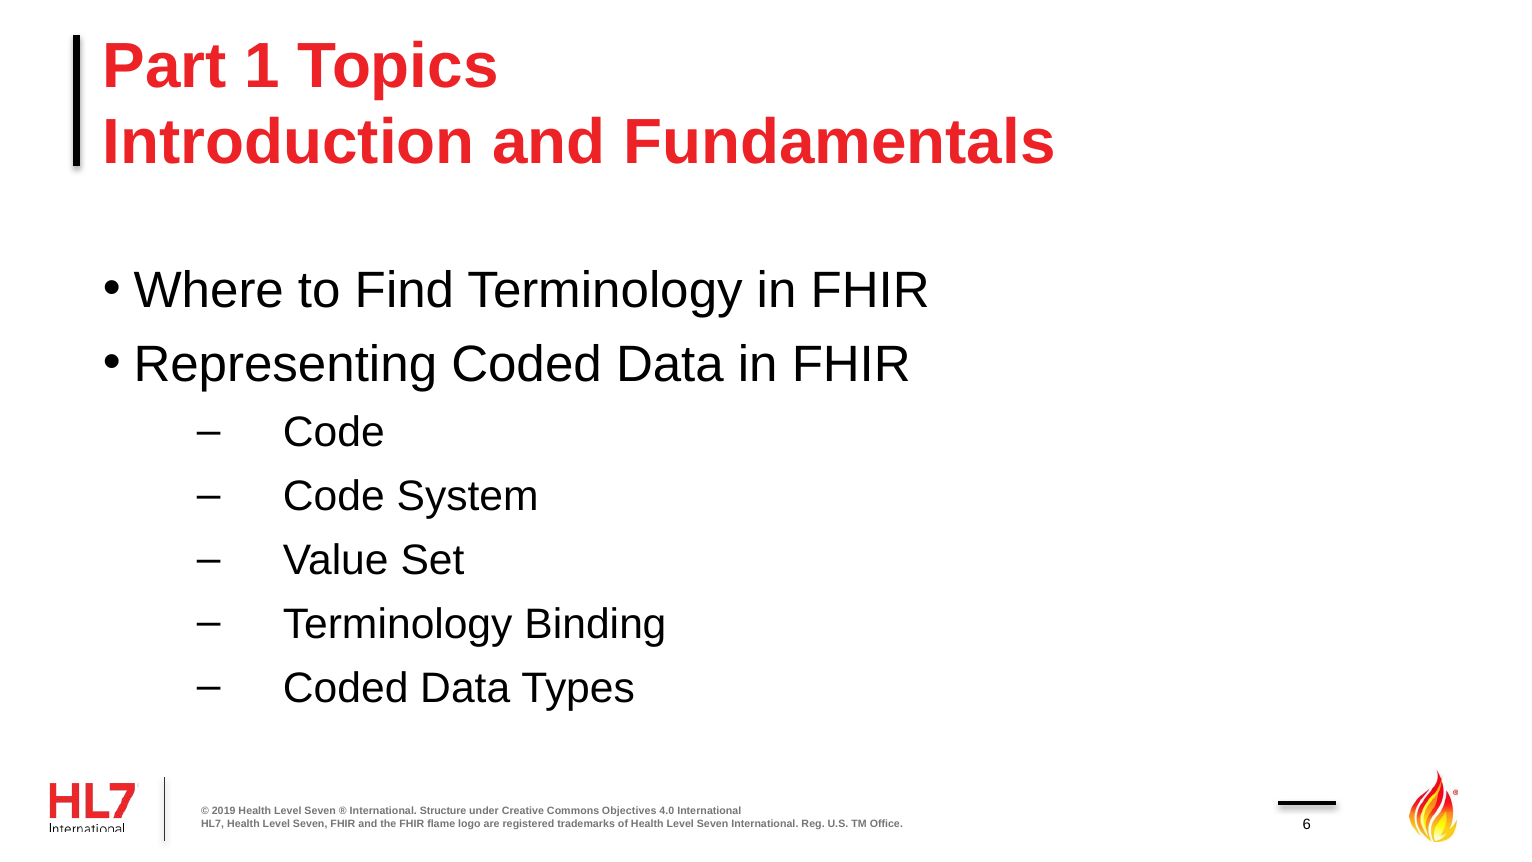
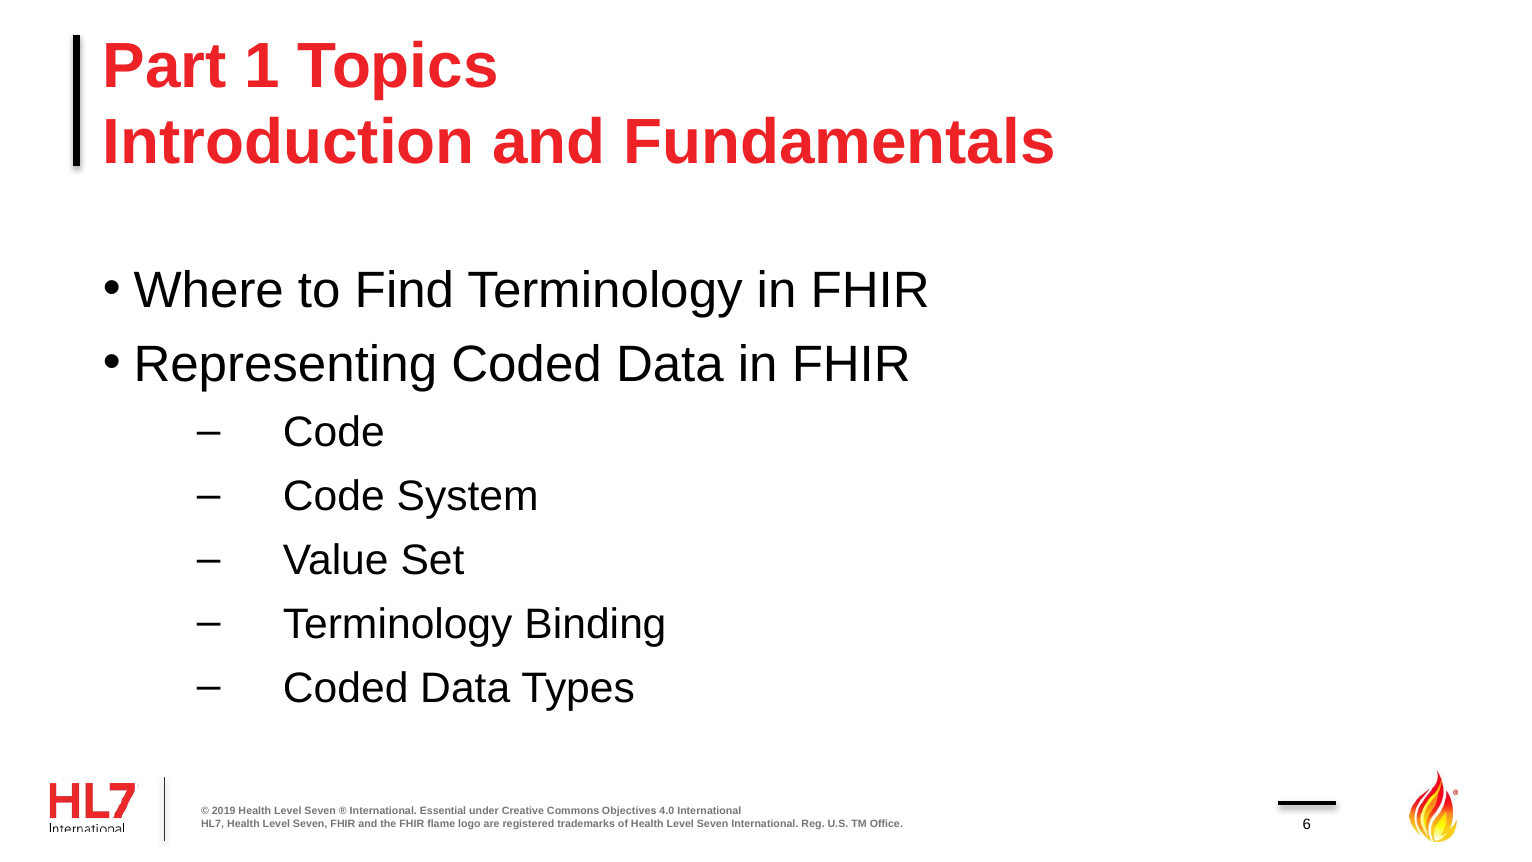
Structure: Structure -> Essential (443, 811)
